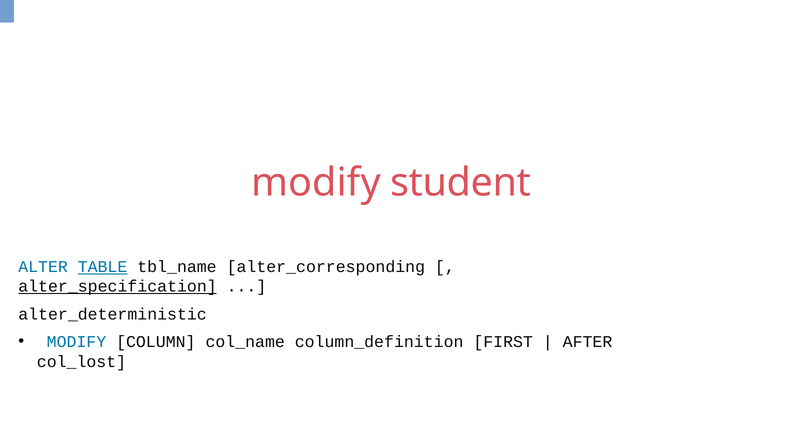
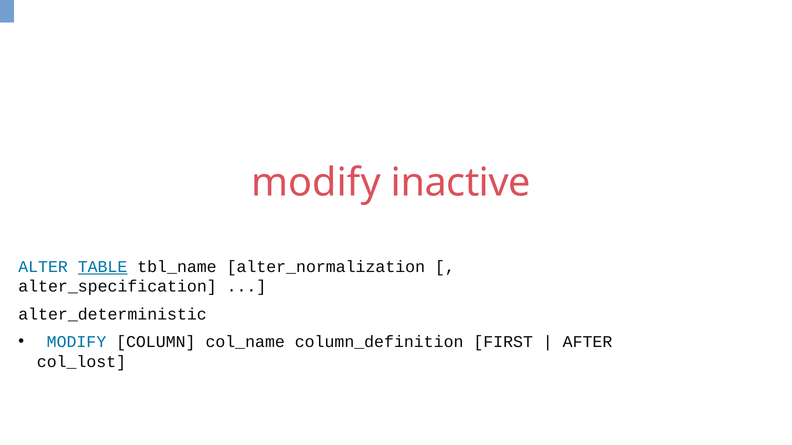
student: student -> inactive (461, 183)
alter_corresponding: alter_corresponding -> alter_normalization (326, 267)
alter_specification underline: present -> none (118, 287)
